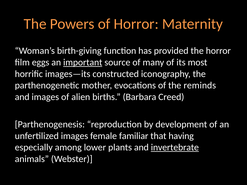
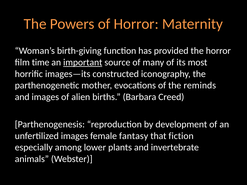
eggs: eggs -> time (41, 62)
familiar: familiar -> fantasy (134, 136)
having: having -> fiction (181, 136)
invertebrate underline: present -> none (175, 148)
